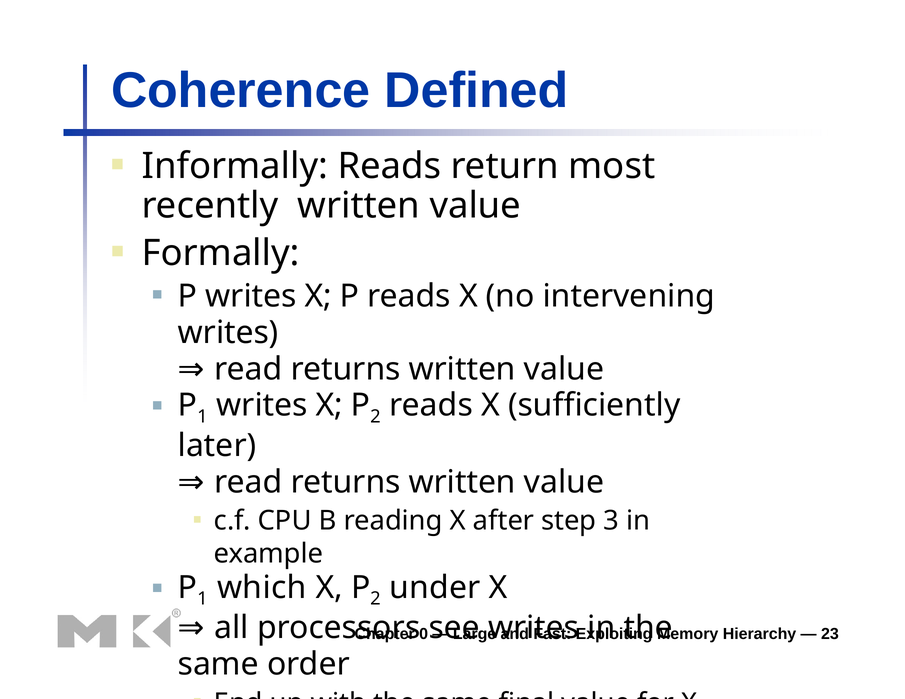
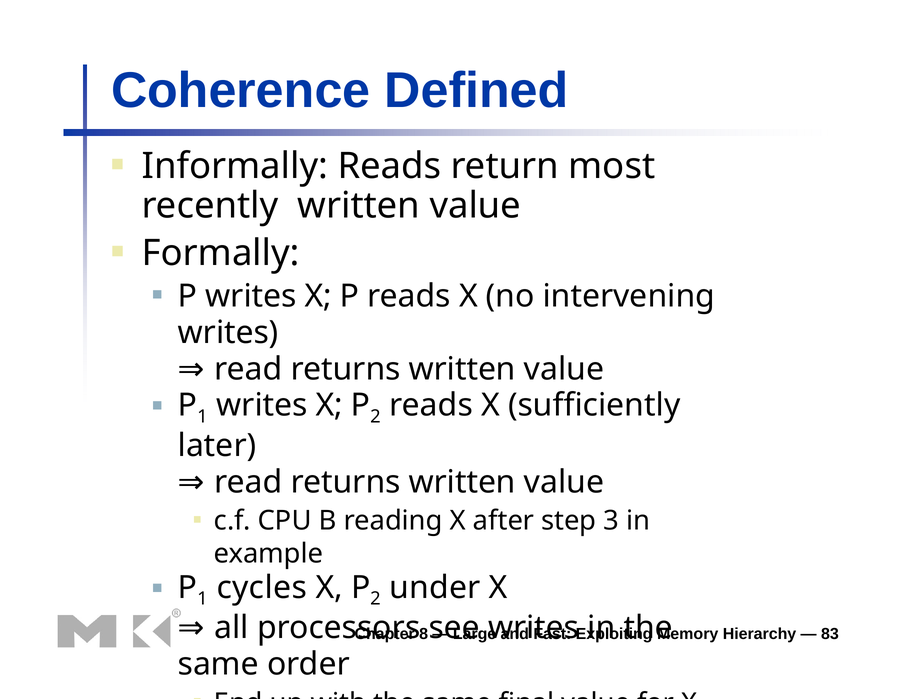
which: which -> cycles (262, 588)
0: 0 -> 8 (424, 635)
23: 23 -> 83 (830, 635)
